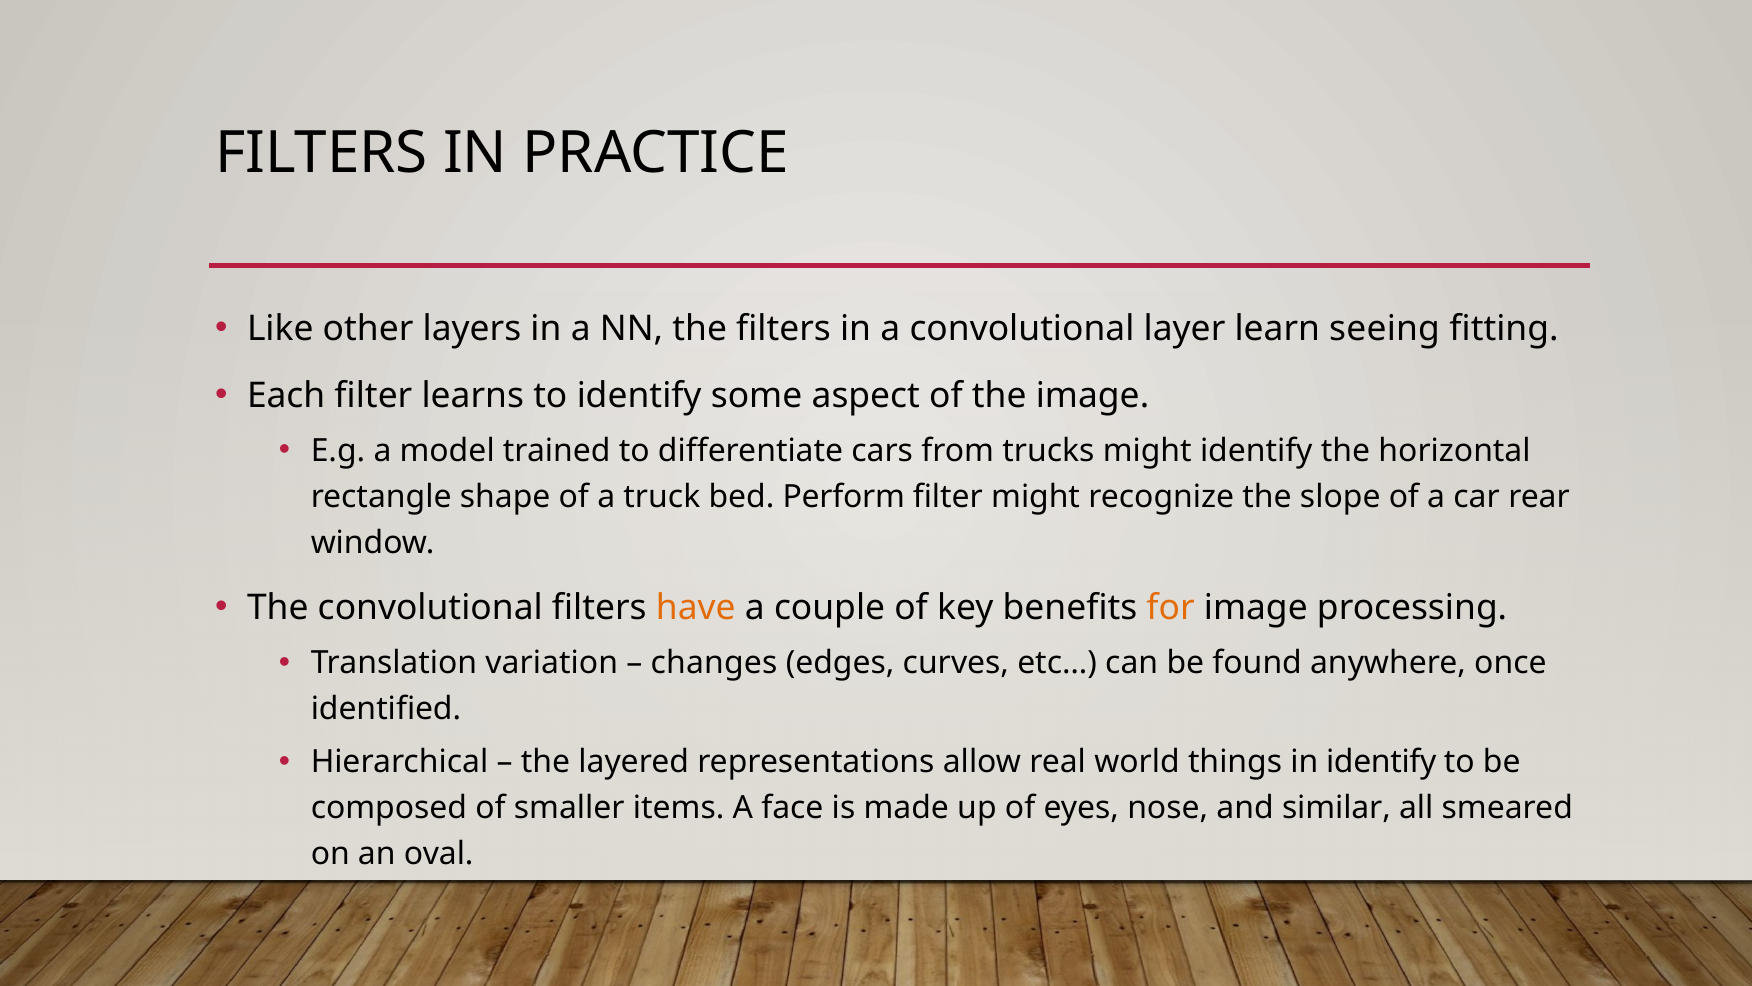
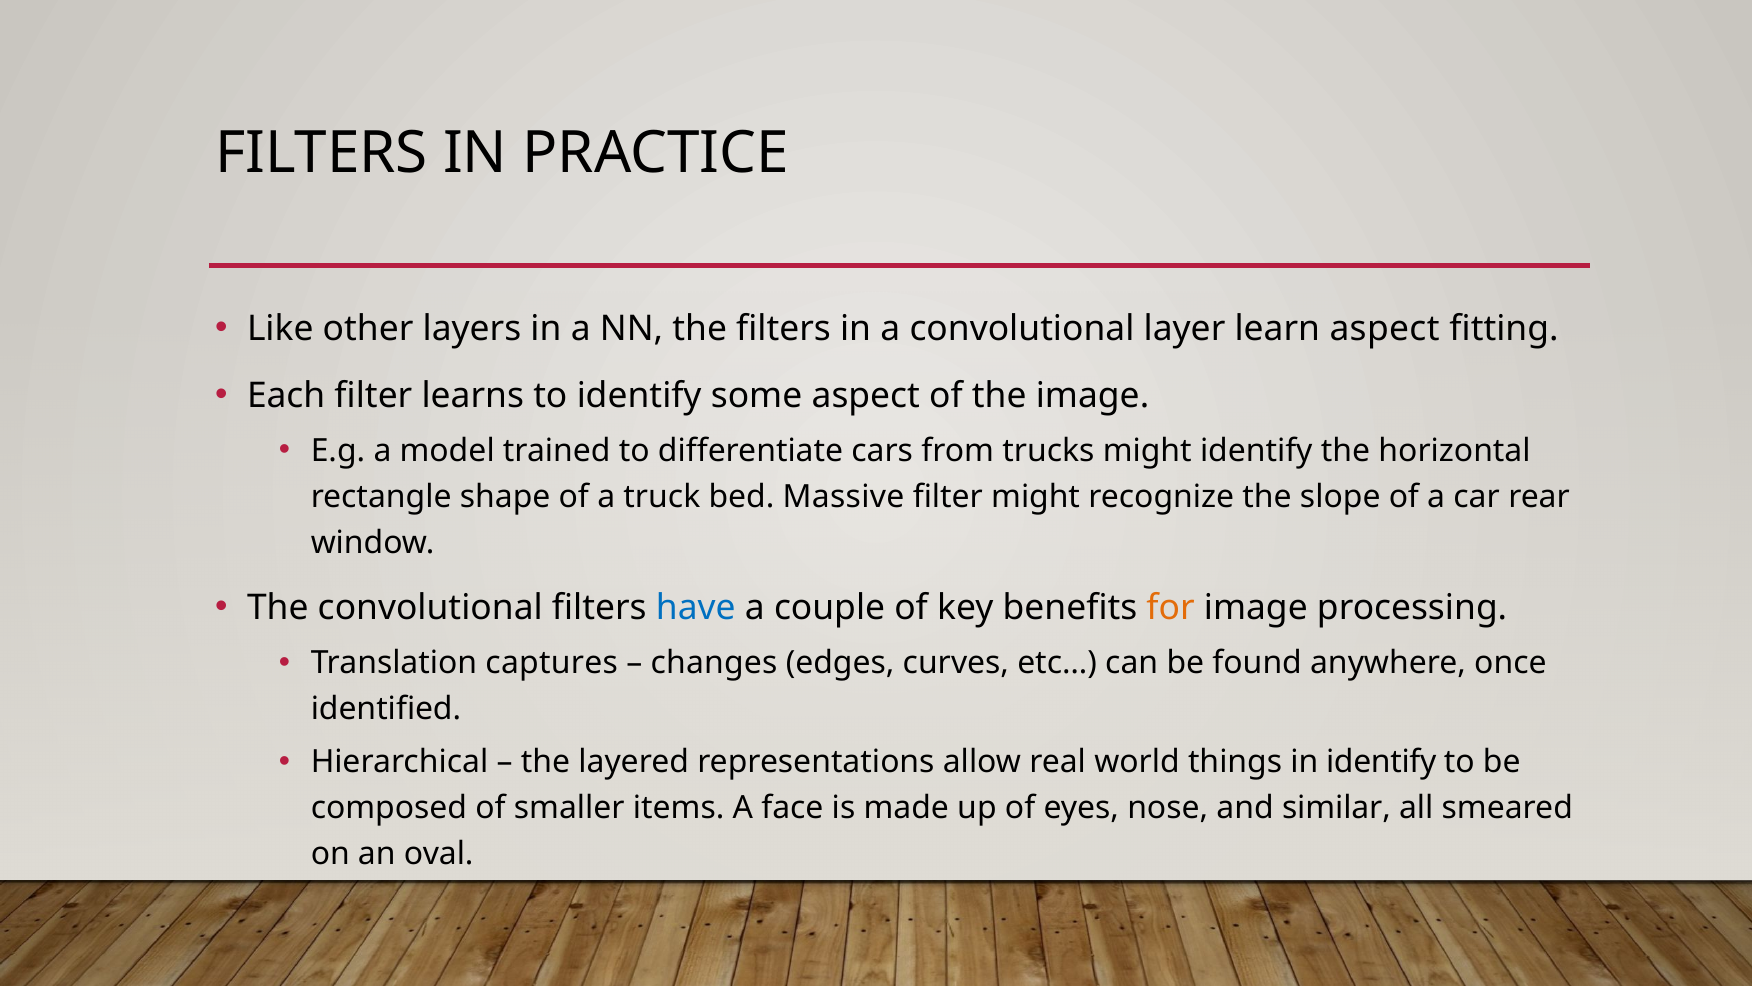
learn seeing: seeing -> aspect (1385, 328)
Perform: Perform -> Massive (844, 497)
have colour: orange -> blue (696, 608)
variation: variation -> captures (552, 663)
